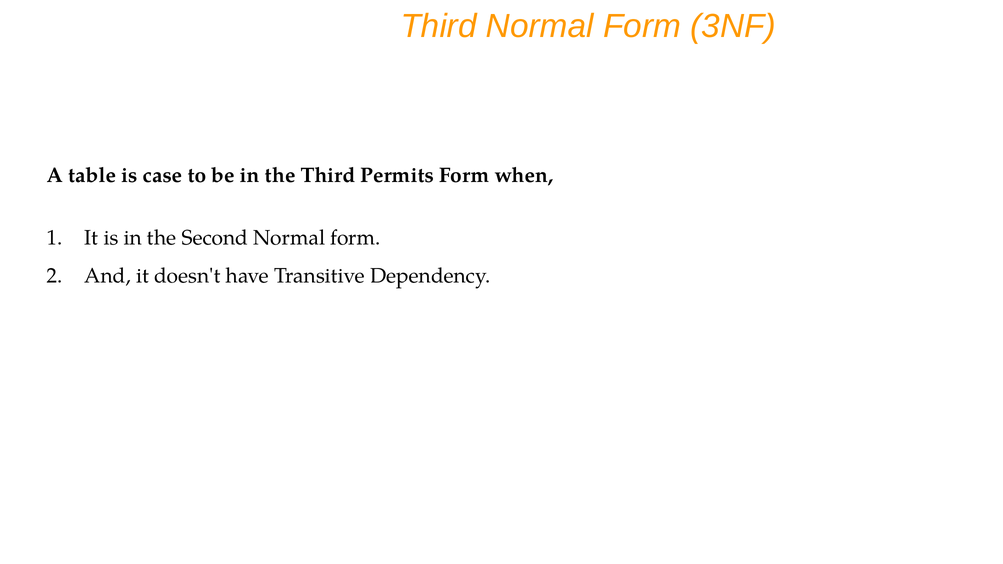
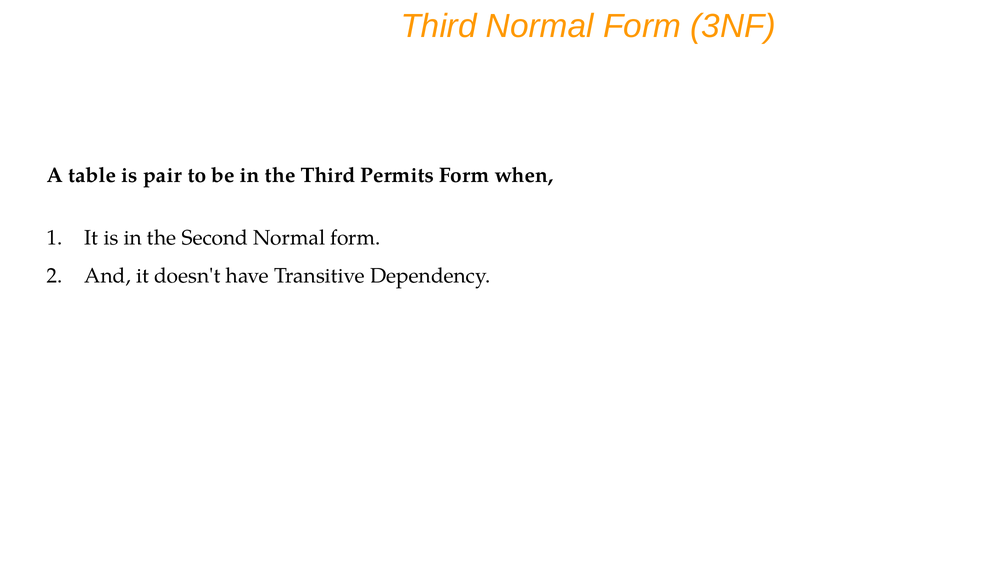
case: case -> pair (162, 175)
